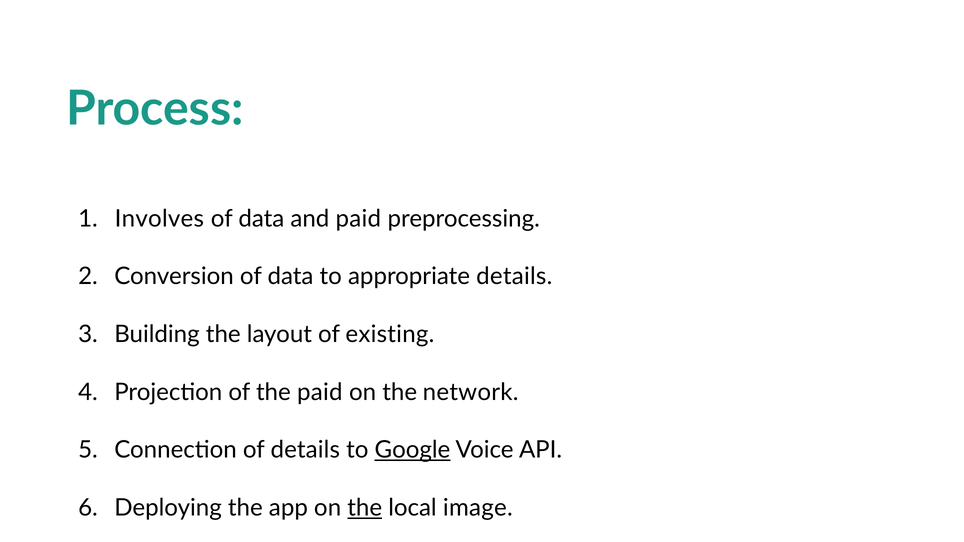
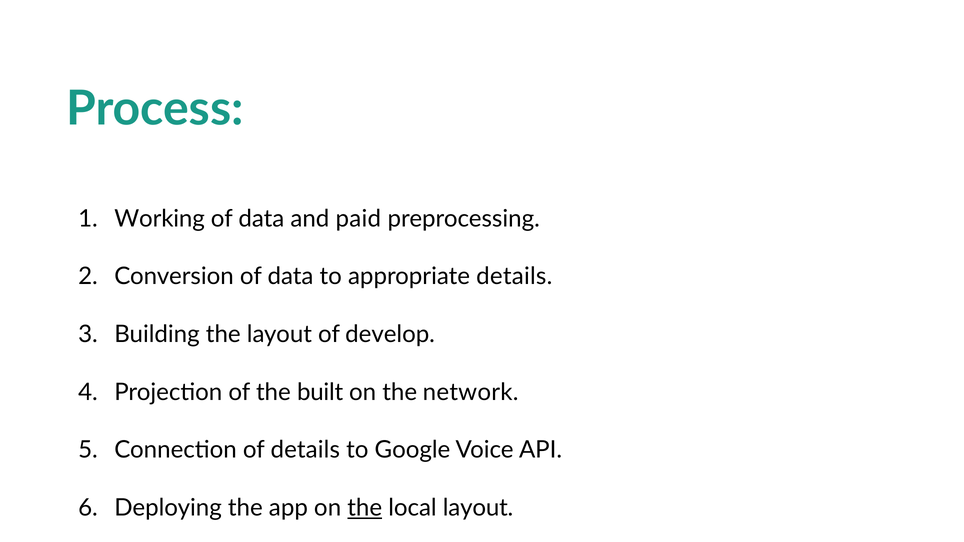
Involves: Involves -> Working (160, 219)
existing: existing -> develop (390, 334)
the paid: paid -> built (320, 392)
Google underline: present -> none (412, 450)
local image: image -> layout (478, 508)
